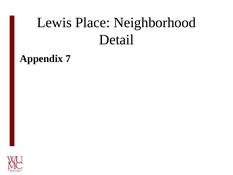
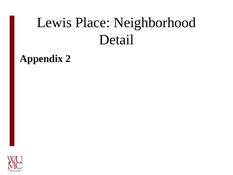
7: 7 -> 2 (68, 59)
